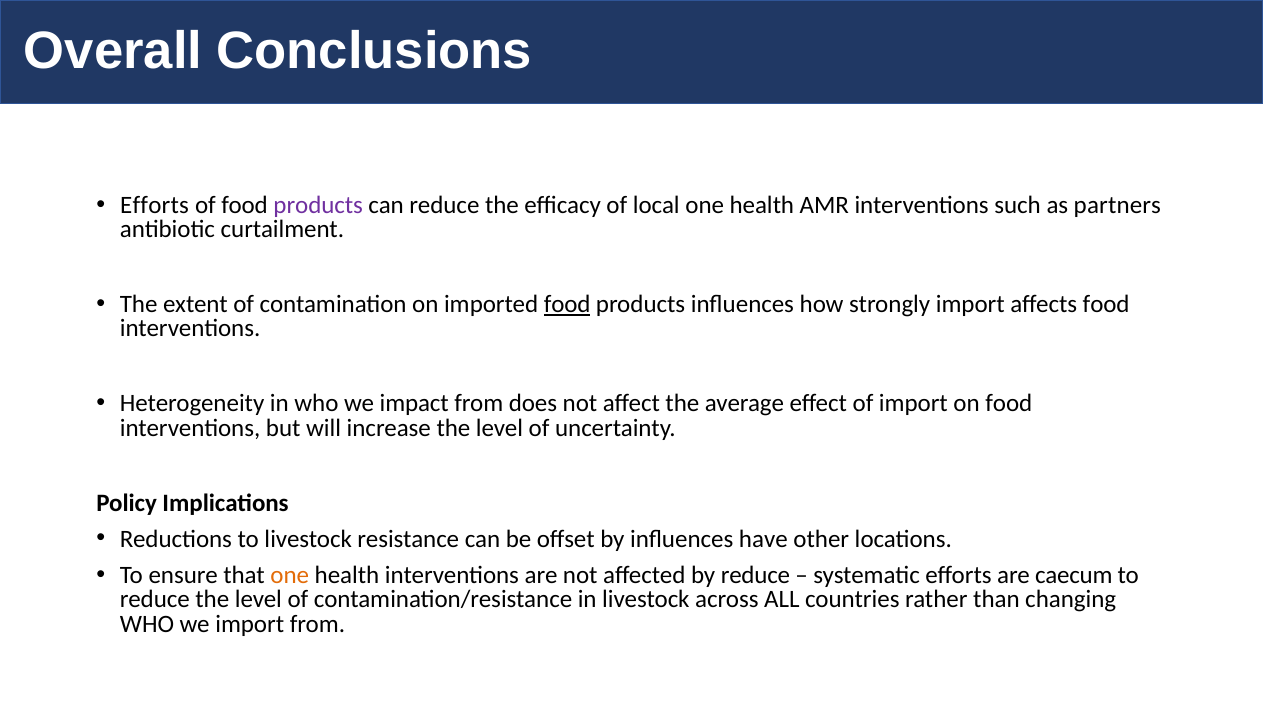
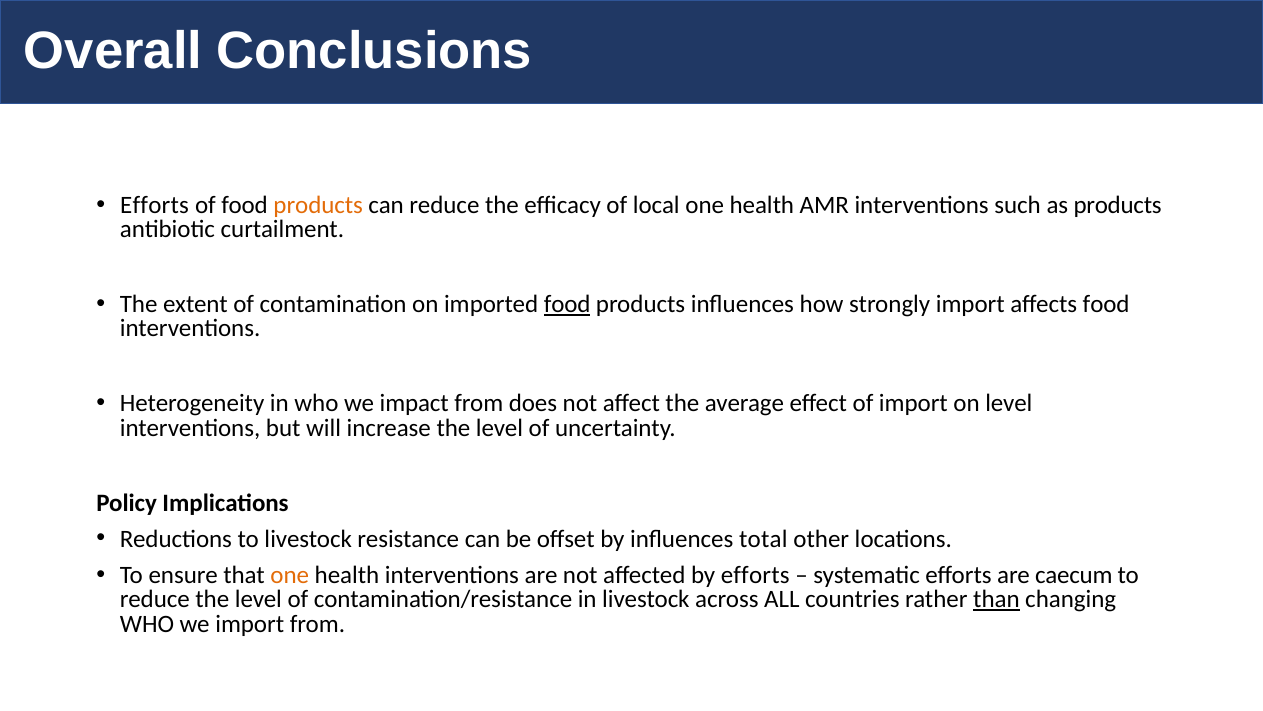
products colour: purple -> orange (318, 205)
as partners: partners -> products (1118, 205)
on food: food -> level (1009, 403)
have: have -> total (763, 539)
by reduce: reduce -> efforts (755, 575)
than underline: none -> present (996, 599)
